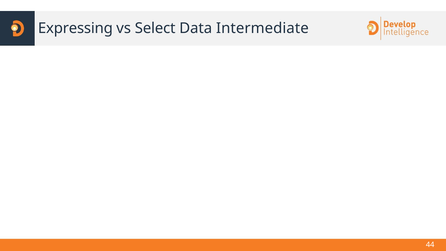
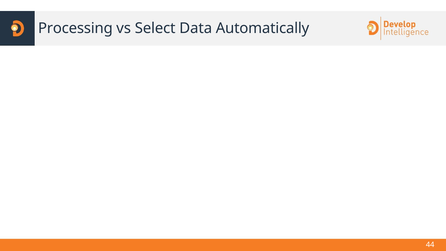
Expressing: Expressing -> Processing (75, 28)
Intermediate: Intermediate -> Automatically (263, 28)
